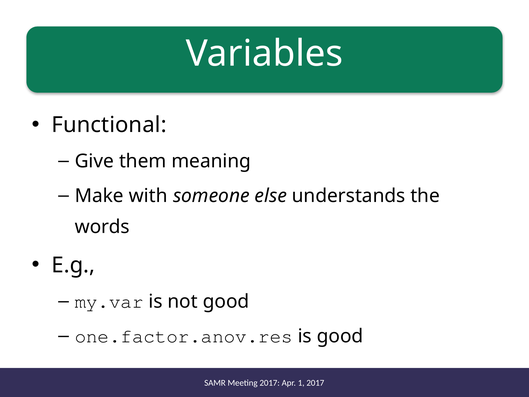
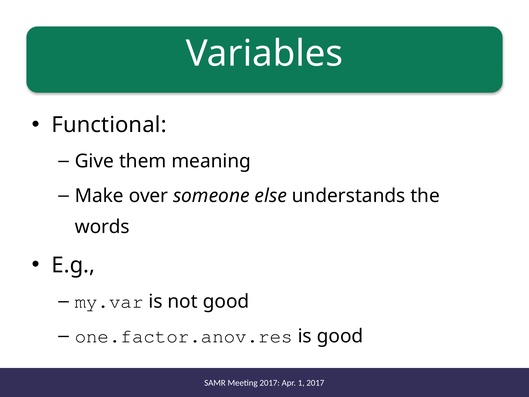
with: with -> over (148, 196)
